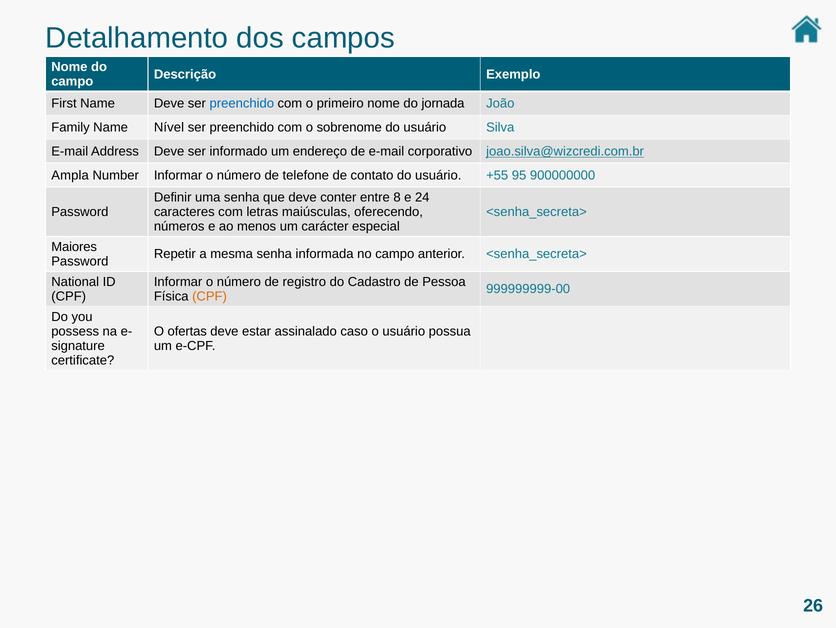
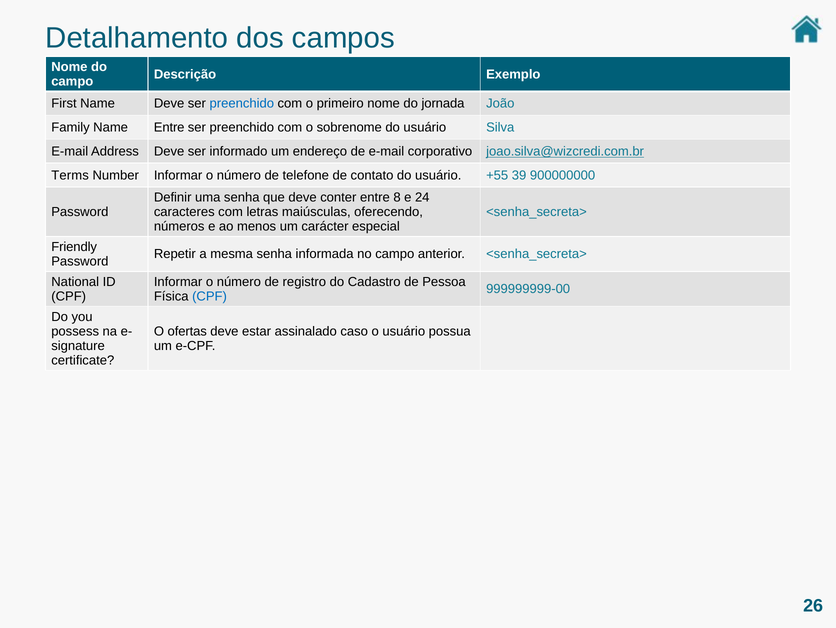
Name Nível: Nível -> Entre (169, 127)
Ampla: Ampla -> Terms (70, 175)
95: 95 -> 39 (519, 175)
Maiores: Maiores -> Friendly (74, 247)
CPF colour: orange -> blue (210, 296)
